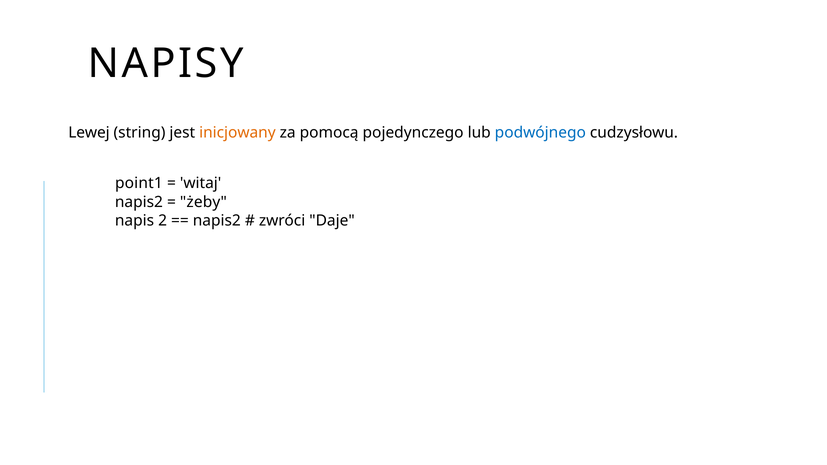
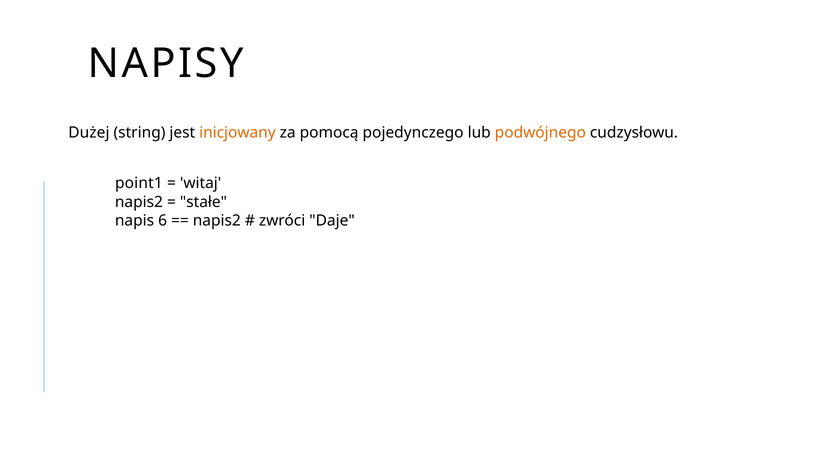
Lewej: Lewej -> Dużej (89, 133)
podwójnego colour: blue -> orange (540, 133)
żeby: żeby -> stałe (203, 202)
2: 2 -> 6 (163, 221)
